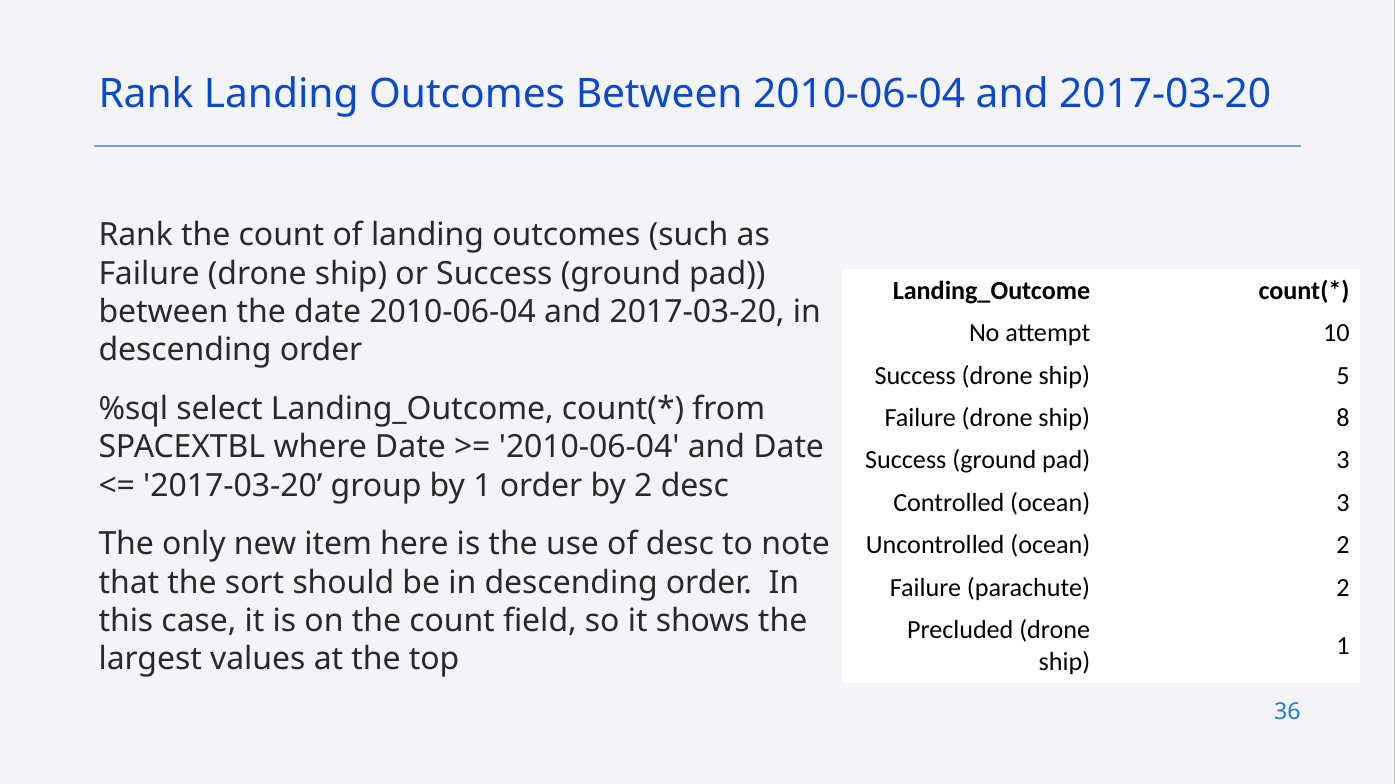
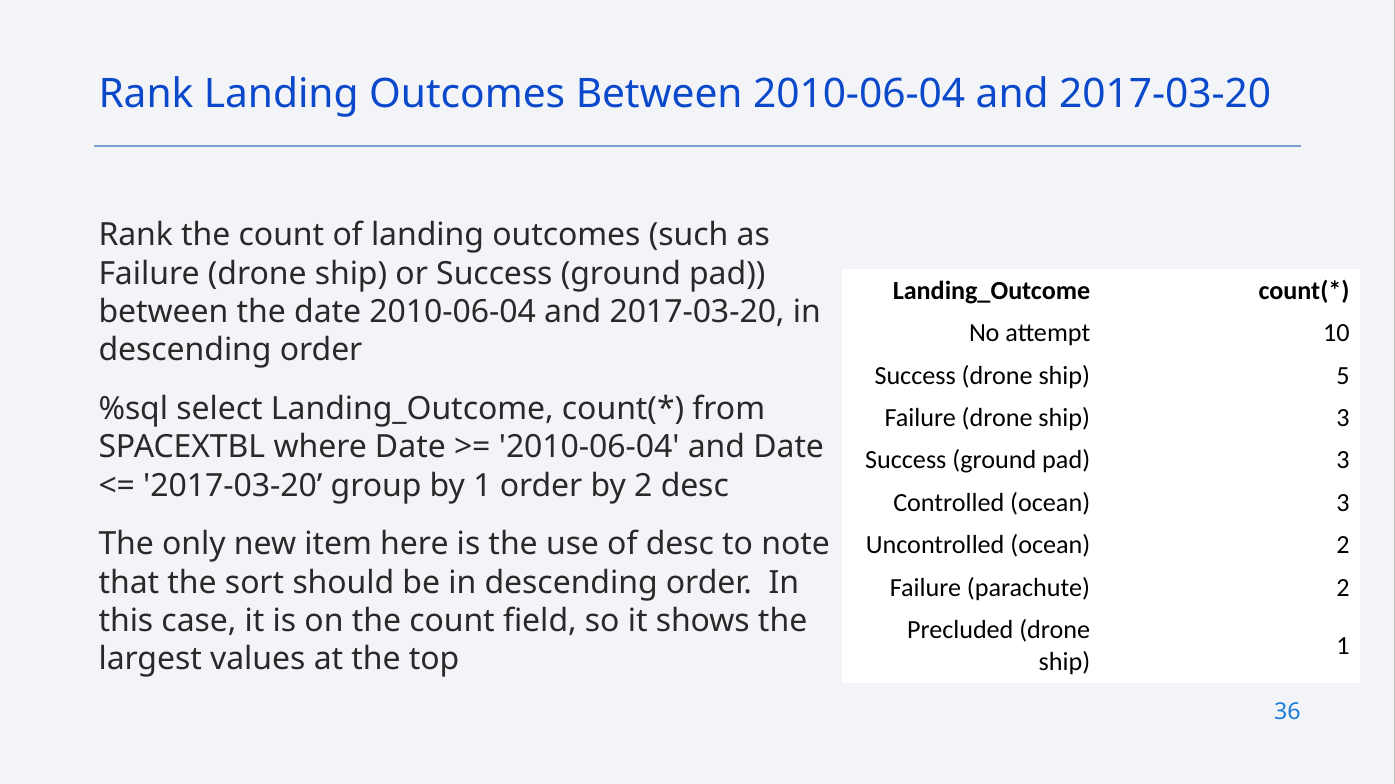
ship 8: 8 -> 3 (1343, 418)
